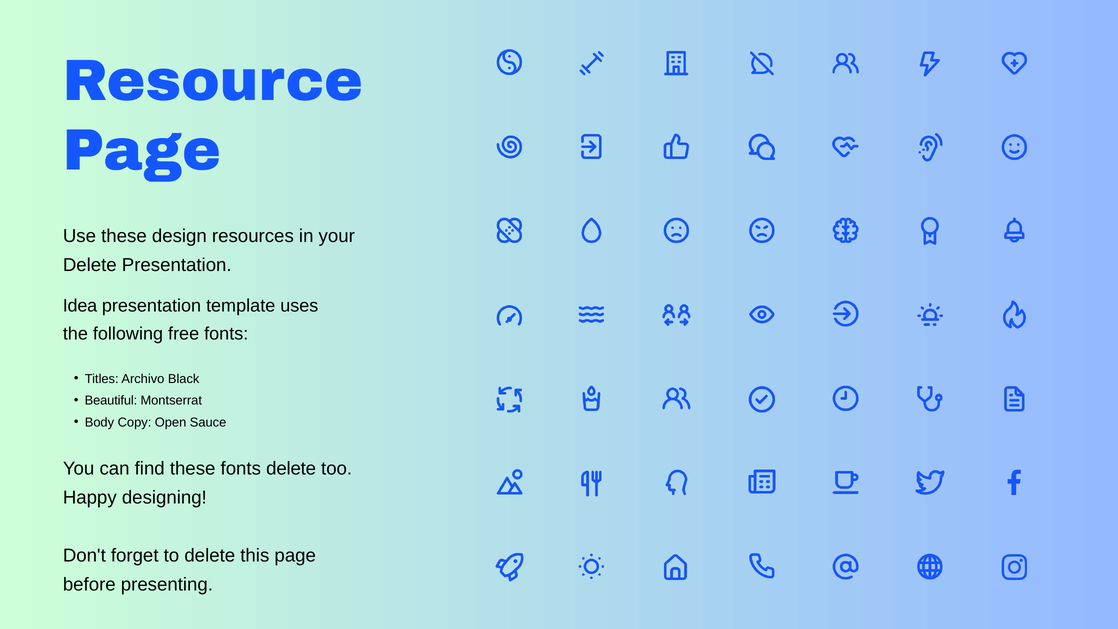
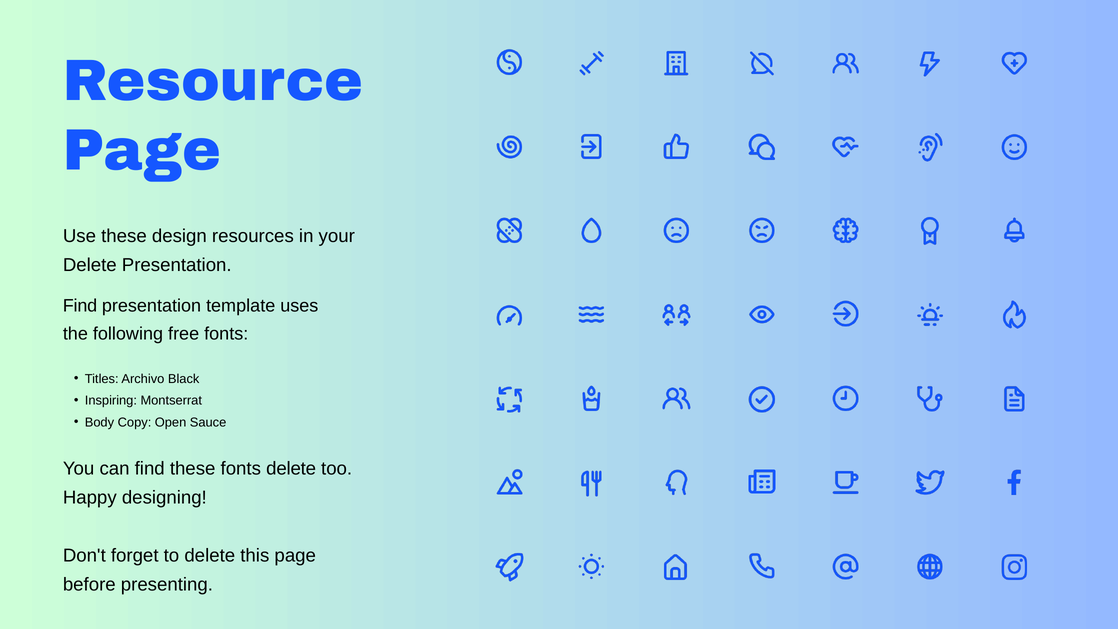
Idea: Idea -> Find (80, 306)
Beautiful: Beautiful -> Inspiring (111, 401)
